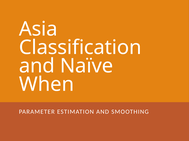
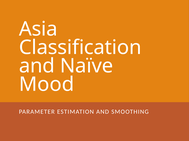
When: When -> Mood (47, 85)
